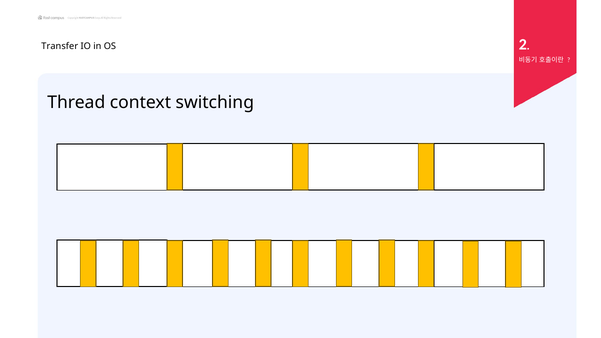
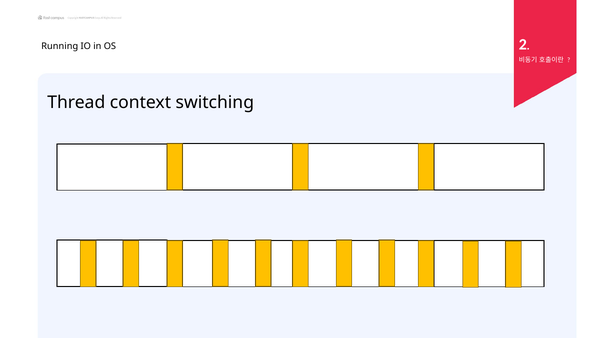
Transfer: Transfer -> Running (60, 46)
